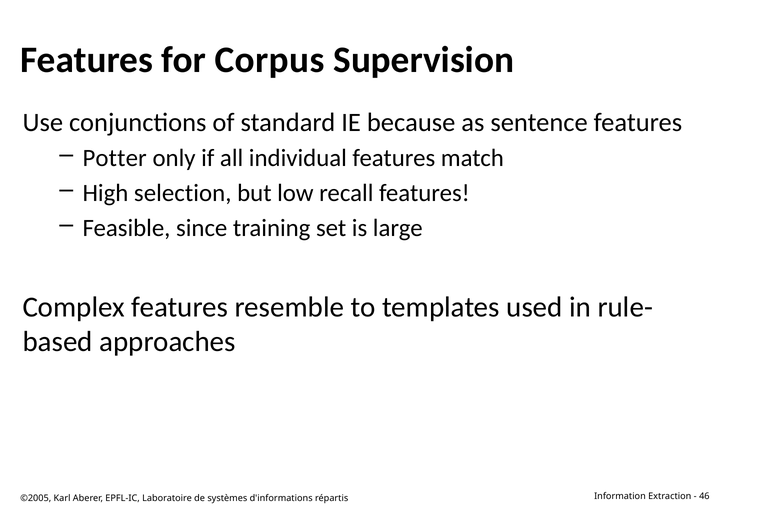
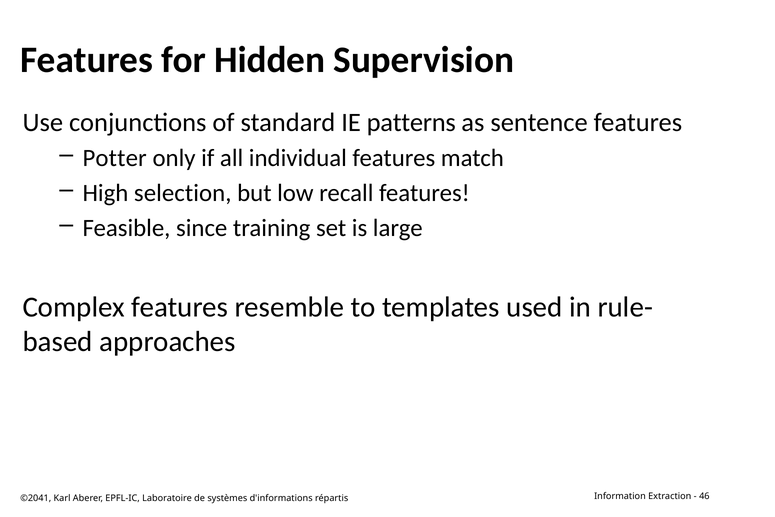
Corpus: Corpus -> Hidden (270, 60)
because: because -> patterns (411, 123)
©2005: ©2005 -> ©2041 (36, 498)
